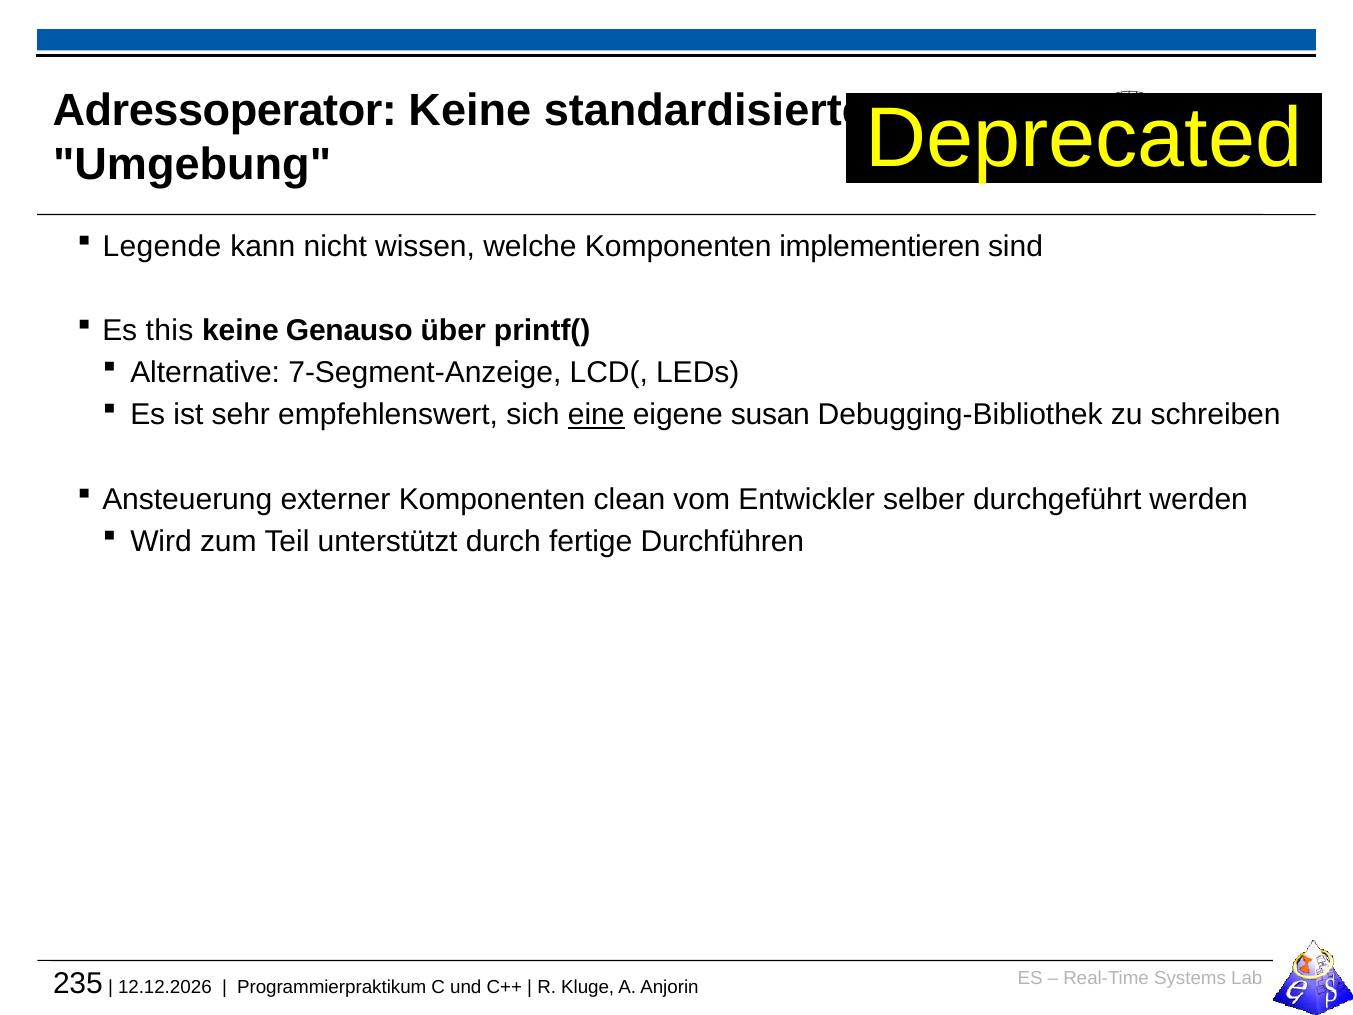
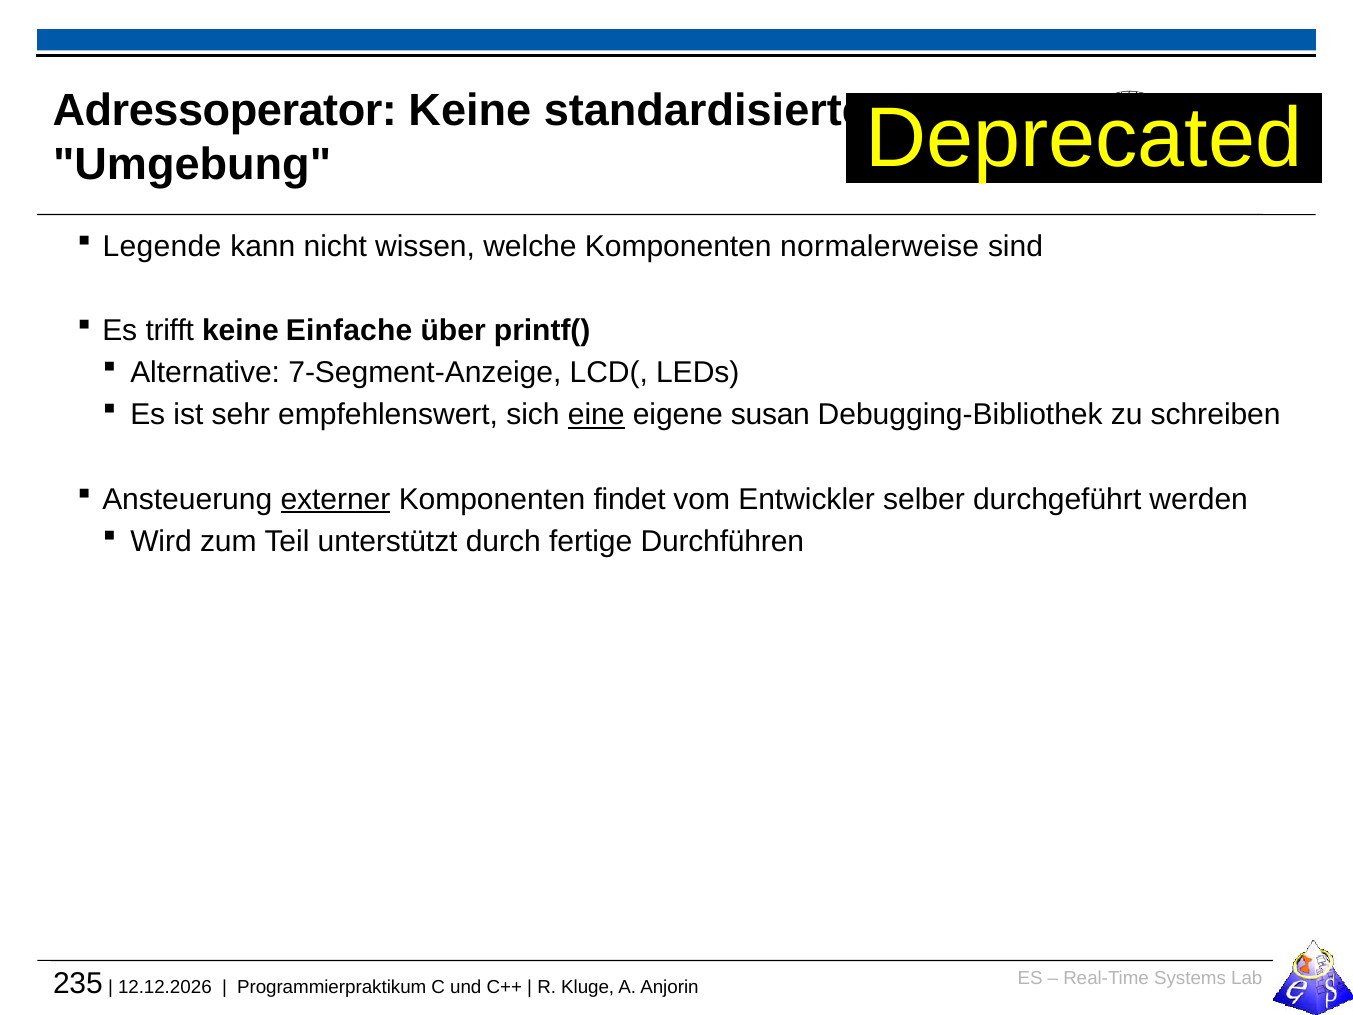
implementieren: implementieren -> normalerweise (880, 247)
this: this -> trifft (170, 331)
Genauso: Genauso -> Einfache (349, 331)
externer underline: none -> present (335, 499)
clean: clean -> findet (630, 499)
